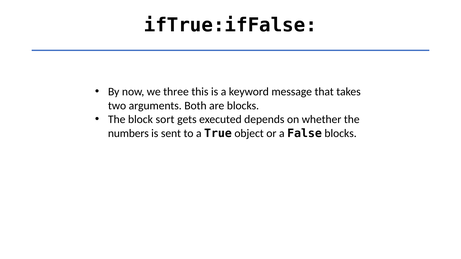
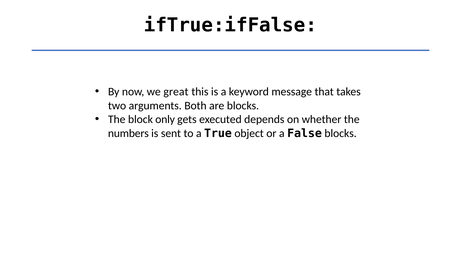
three: three -> great (176, 92)
sort: sort -> only (165, 120)
